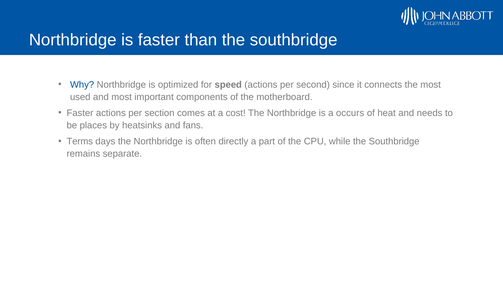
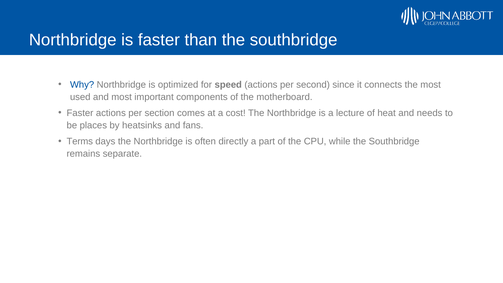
occurs: occurs -> lecture (350, 113)
